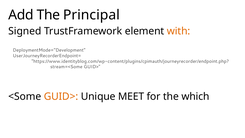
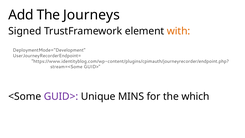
Principal: Principal -> Journeys (91, 15)
GUID> colour: orange -> purple (61, 96)
MEET: MEET -> MINS (131, 96)
